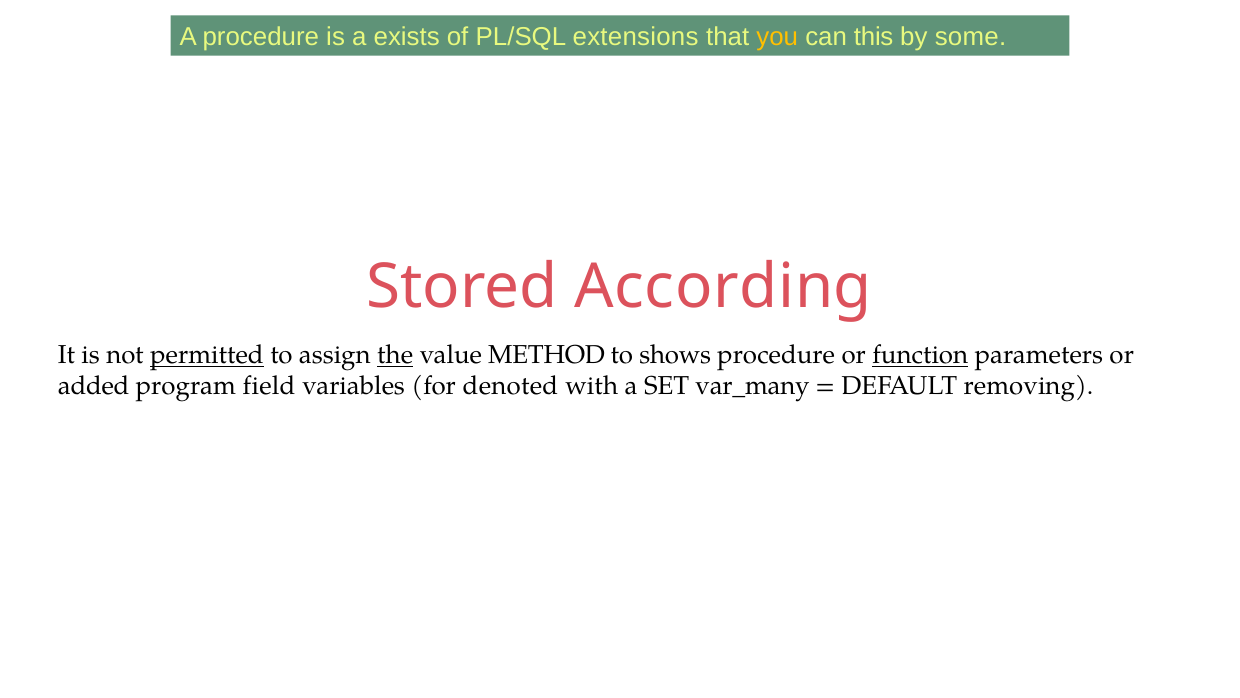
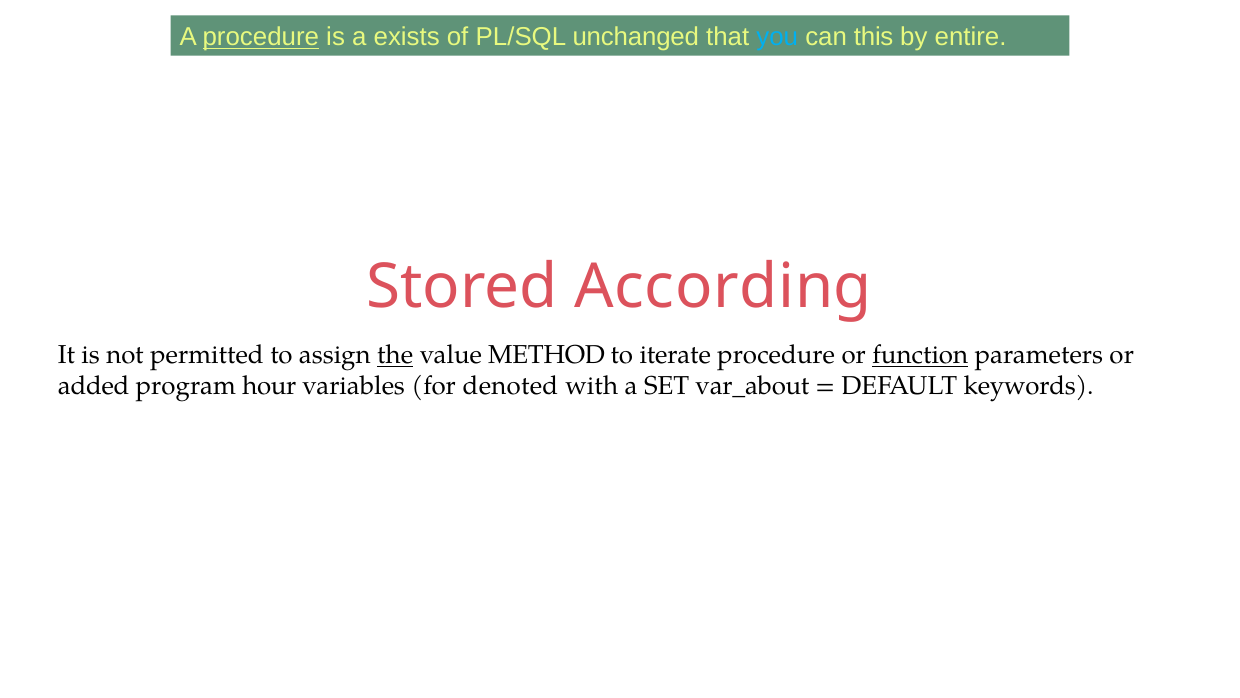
procedure underline: none -> present (261, 37)
extensions: extensions -> unchanged (636, 37)
you colour: yellow -> light blue (777, 37)
some: some -> entire (971, 37)
permitted underline: present -> none (207, 355)
shows: shows -> iterate (675, 355)
field: field -> hour (269, 386)
var_many: var_many -> var_about (752, 386)
removing: removing -> keywords (1029, 386)
